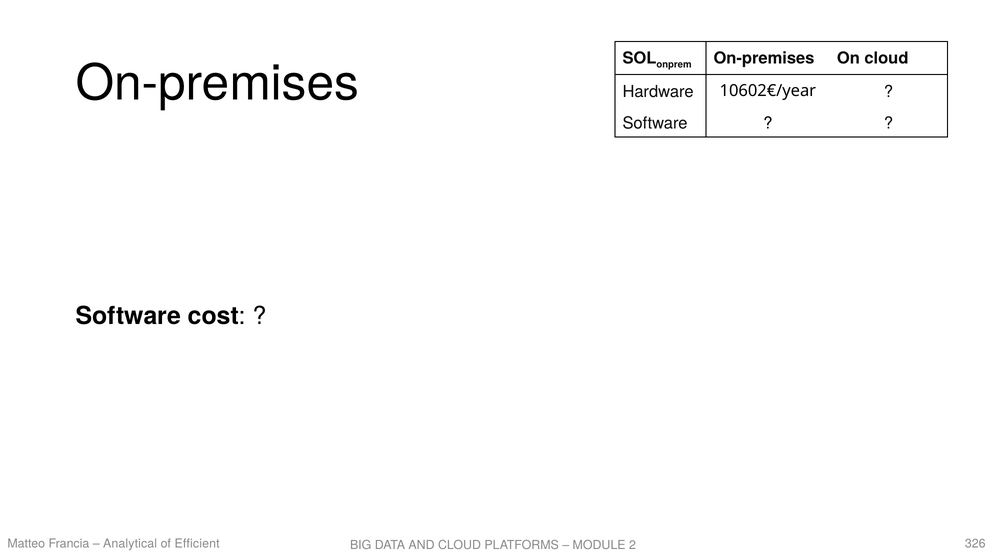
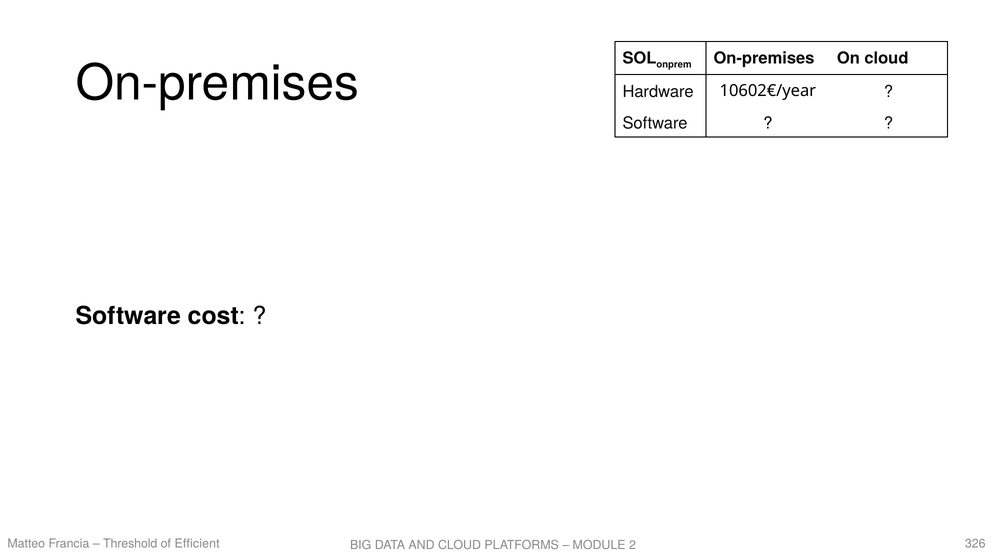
Analytical: Analytical -> Threshold (130, 543)
